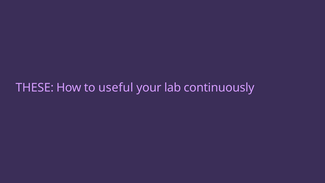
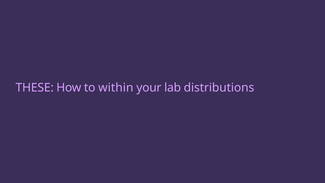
useful: useful -> within (116, 88)
continuously: continuously -> distributions (219, 88)
